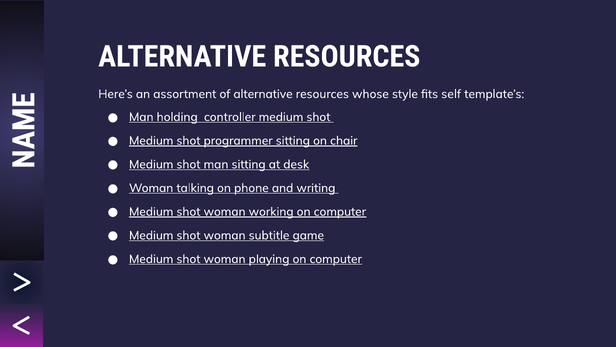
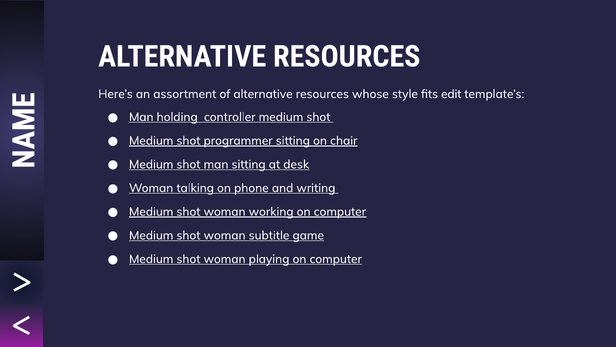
self: self -> edit (451, 94)
